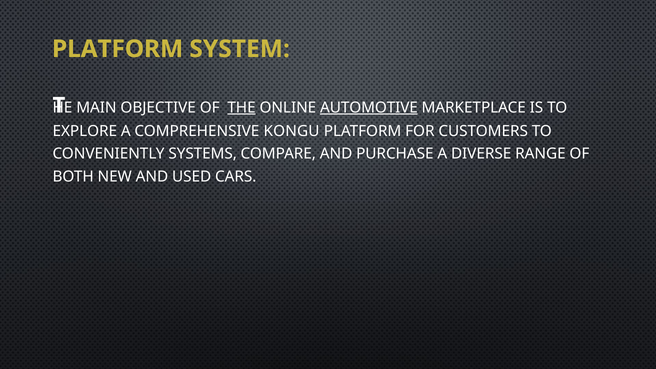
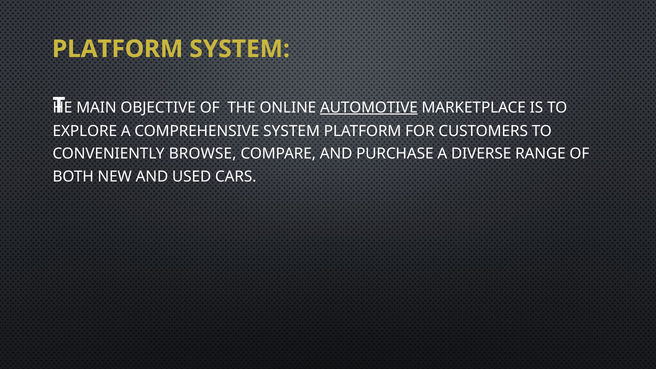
THE underline: present -> none (242, 108)
COMPREHENSIVE KONGU: KONGU -> SYSTEM (292, 131)
SYSTEMS: SYSTEMS -> BROWSE (203, 154)
